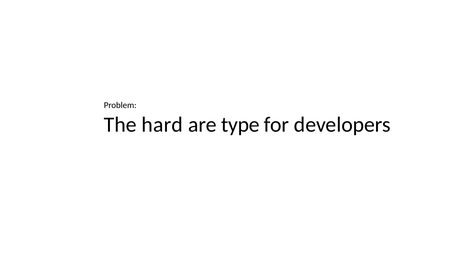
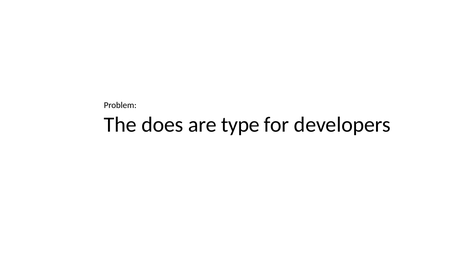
hard: hard -> does (162, 125)
